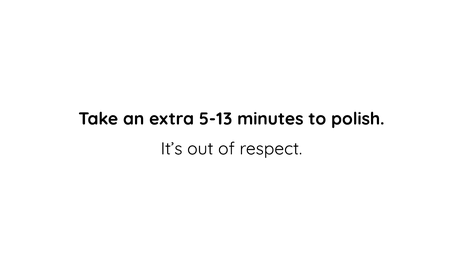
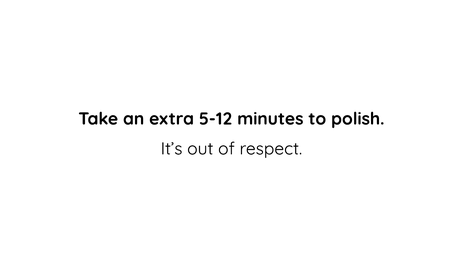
5-13: 5-13 -> 5-12 (216, 119)
